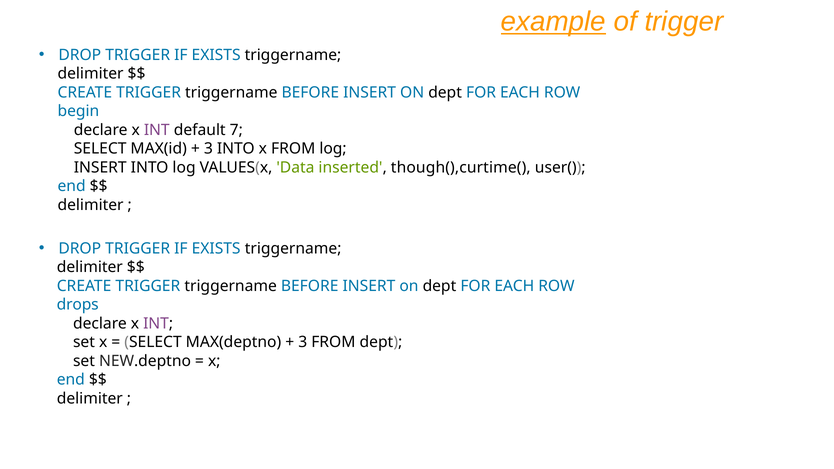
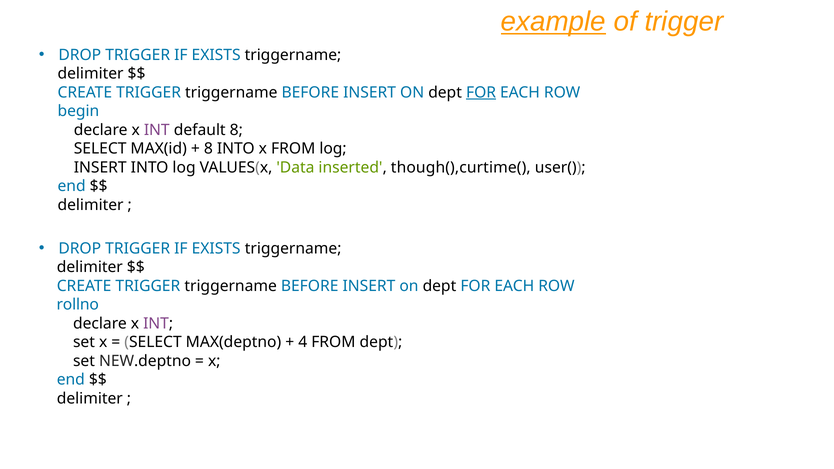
FOR underline: none -> present (481, 92)
default 7: 7 -> 8 (236, 130)
3: 3 -> 8 (208, 149)
drops: drops -> rollno (78, 305)
3: 3 -> 4 (303, 342)
